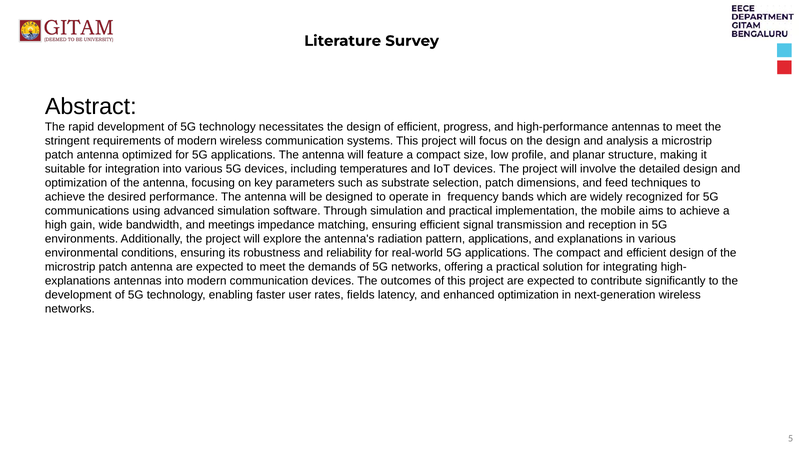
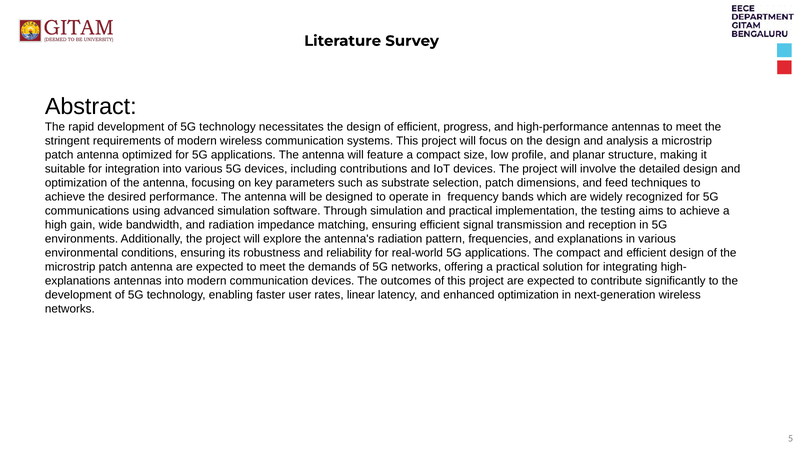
temperatures: temperatures -> contributions (374, 169)
mobile: mobile -> testing (618, 211)
and meetings: meetings -> radiation (231, 225)
pattern applications: applications -> frequencies (500, 239)
fields: fields -> linear (361, 295)
